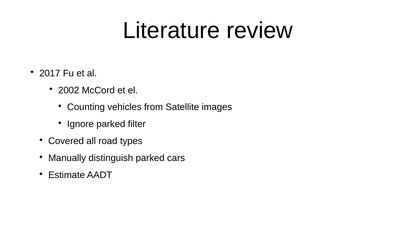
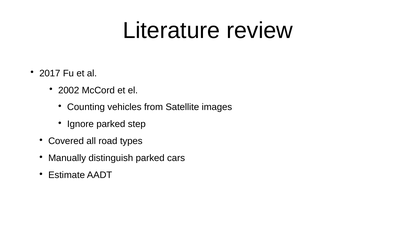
filter: filter -> step (137, 124)
